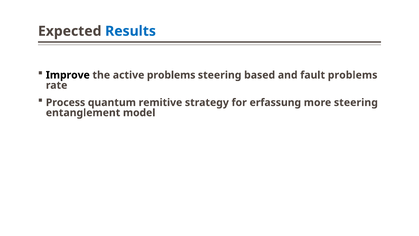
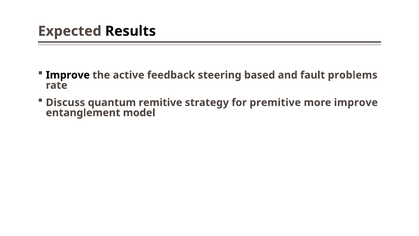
Results colour: blue -> black (131, 31)
active problems: problems -> feedback (171, 75)
Process: Process -> Discuss (65, 102)
erfassung: erfassung -> premitive (275, 102)
more steering: steering -> improve (356, 102)
